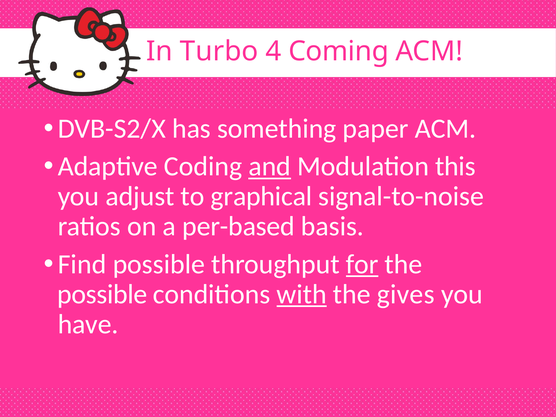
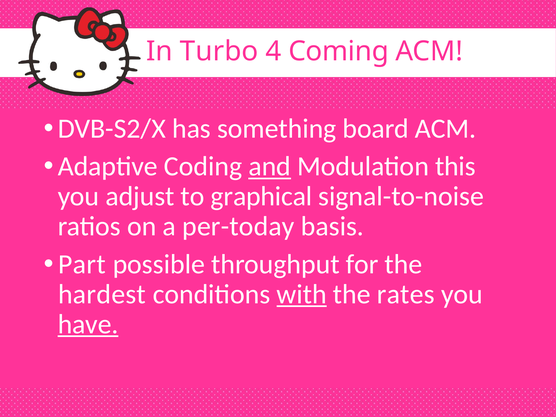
paper: paper -> board (376, 129)
per-based: per-based -> per-today (238, 226)
Find: Find -> Part (82, 264)
for underline: present -> none (362, 264)
possible: possible -> hardest (102, 294)
gives: gives -> rates (406, 294)
have underline: none -> present (88, 324)
